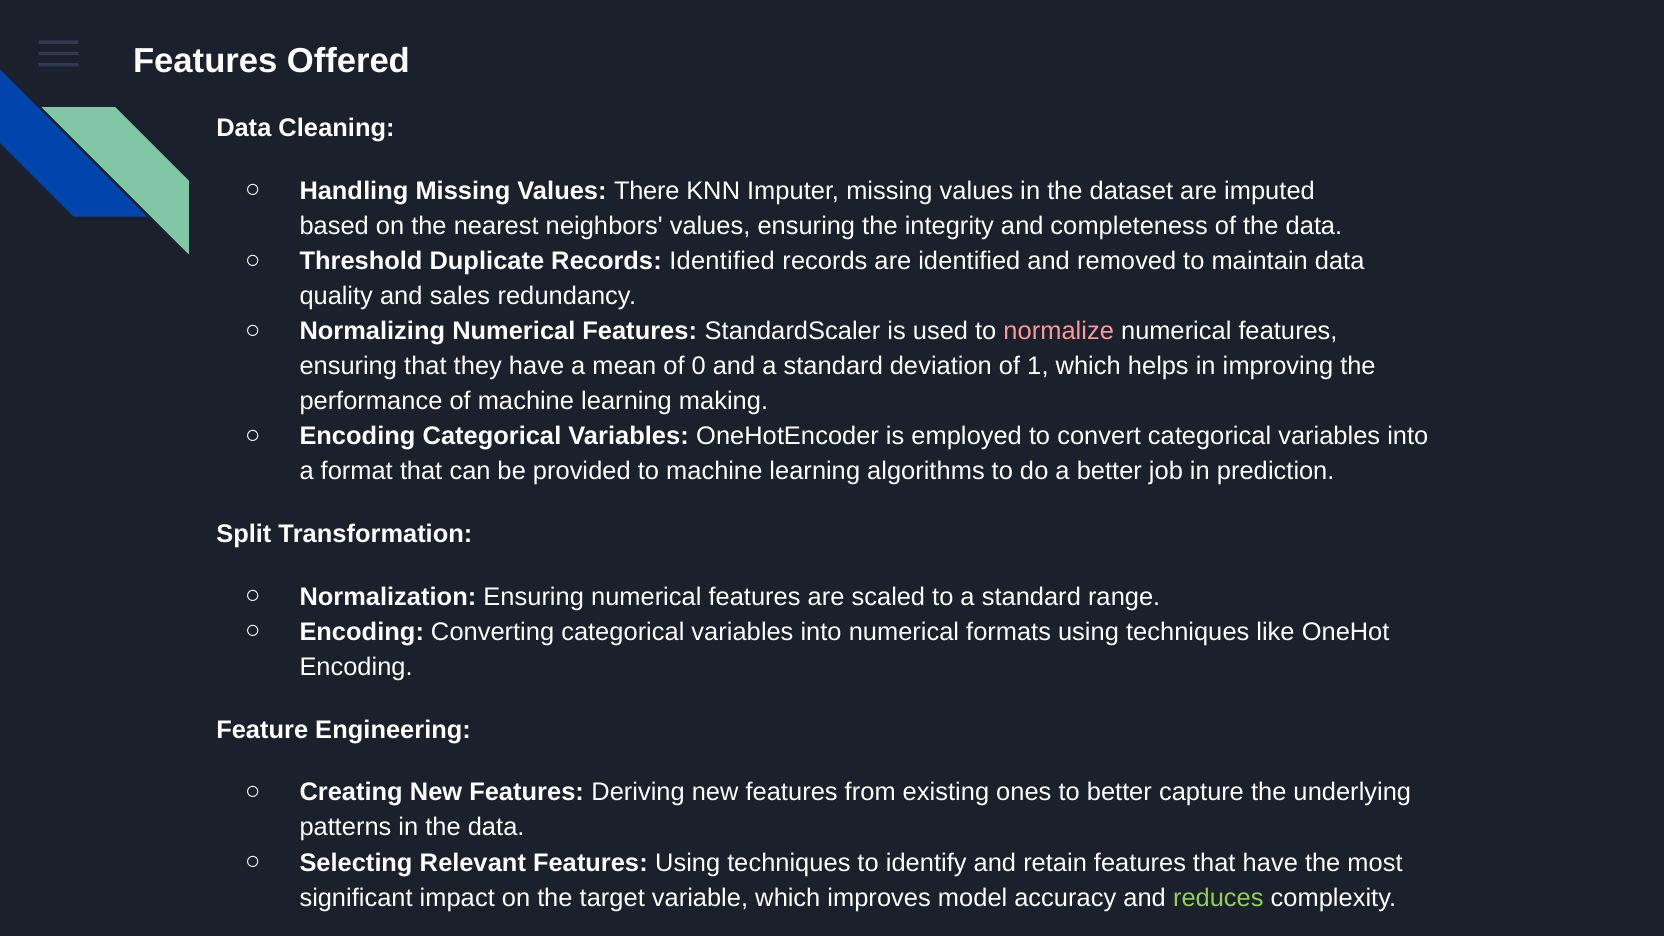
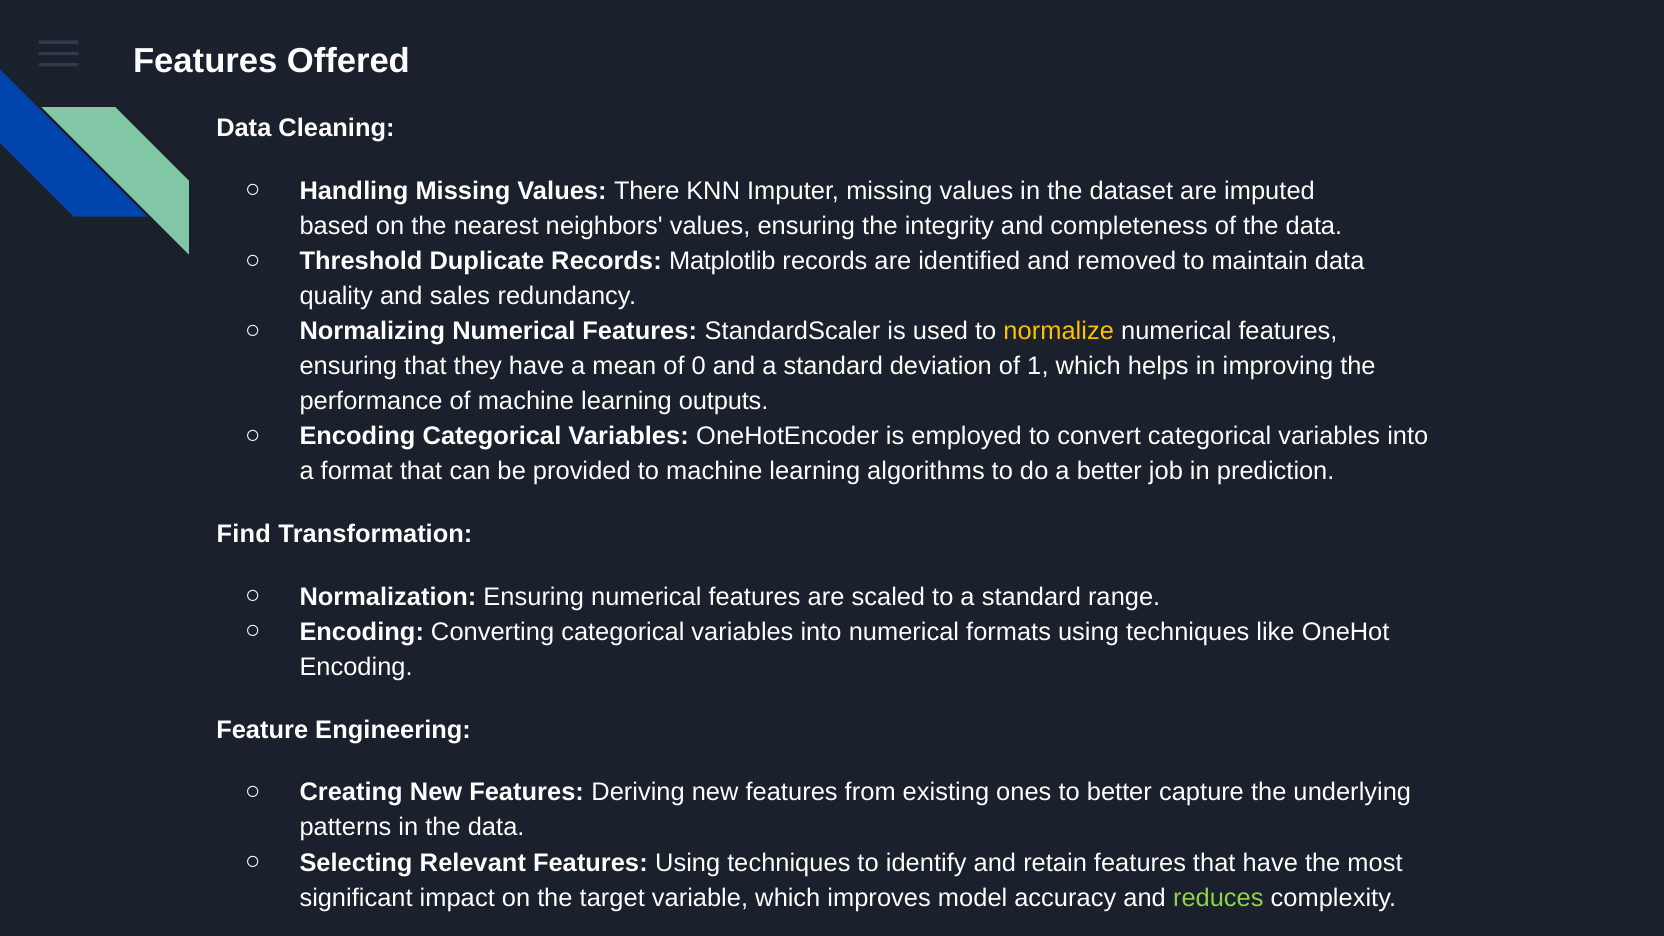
Records Identified: Identified -> Matplotlib (722, 261)
normalize colour: pink -> yellow (1059, 331)
making: making -> outputs (724, 401)
Split: Split -> Find (244, 534)
